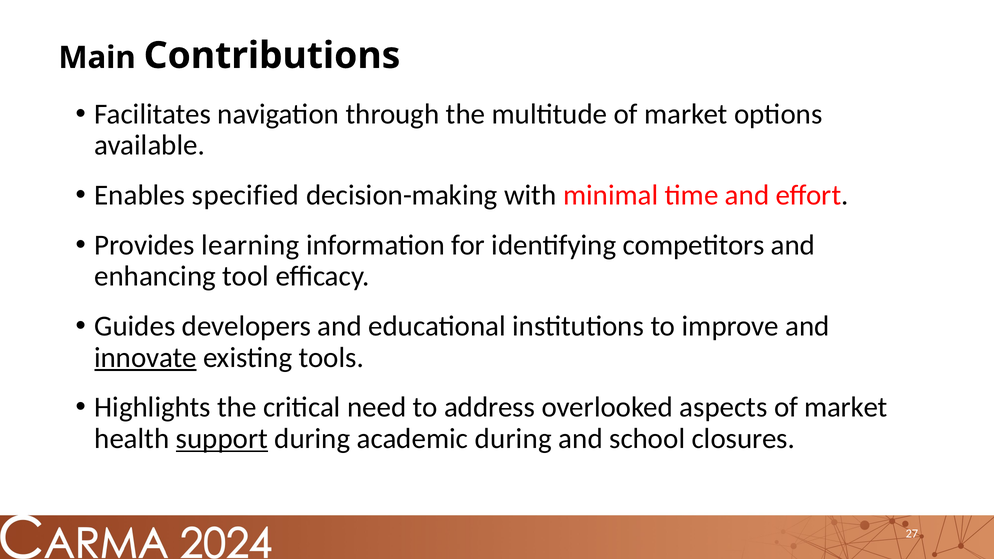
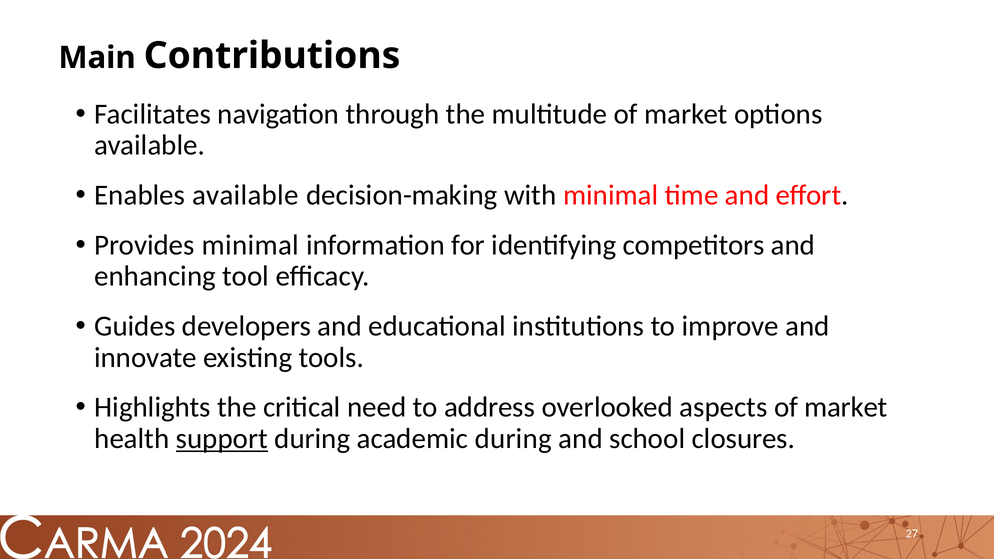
Enables specified: specified -> available (246, 195)
Provides learning: learning -> minimal (250, 245)
innovate underline: present -> none (146, 358)
